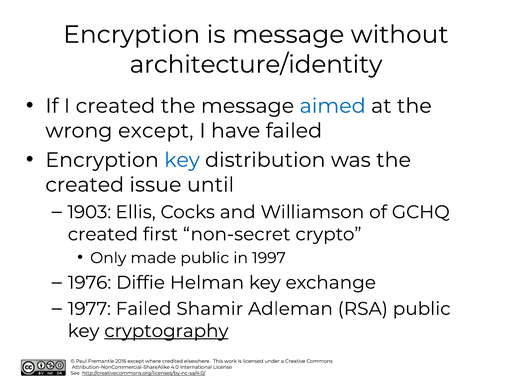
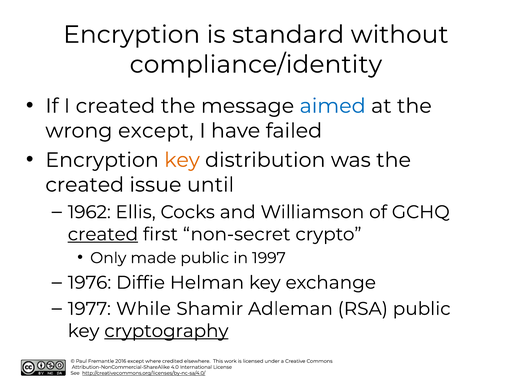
is message: message -> standard (288, 35)
architecture/identity: architecture/identity -> compliance/identity (256, 64)
key colour: blue -> orange (182, 160)
1903: 1903 -> 1962 (89, 212)
created underline: none -> present (103, 234)
1977 Failed: Failed -> While (143, 309)
